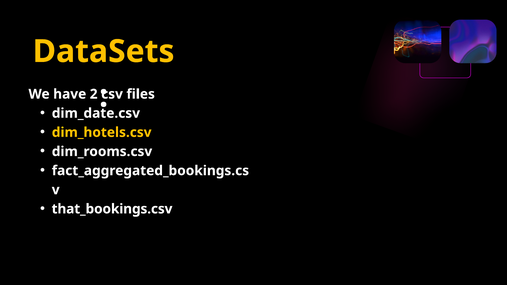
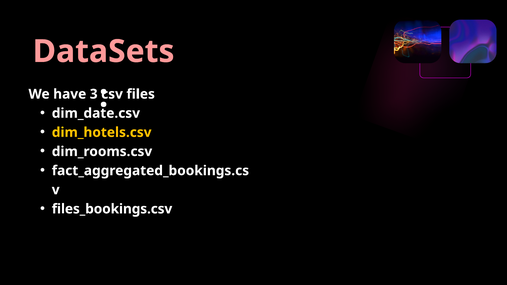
DataSets colour: yellow -> pink (104, 52)
2: 2 -> 3 (94, 94)
that_bookings.csv: that_bookings.csv -> files_bookings.csv (112, 209)
